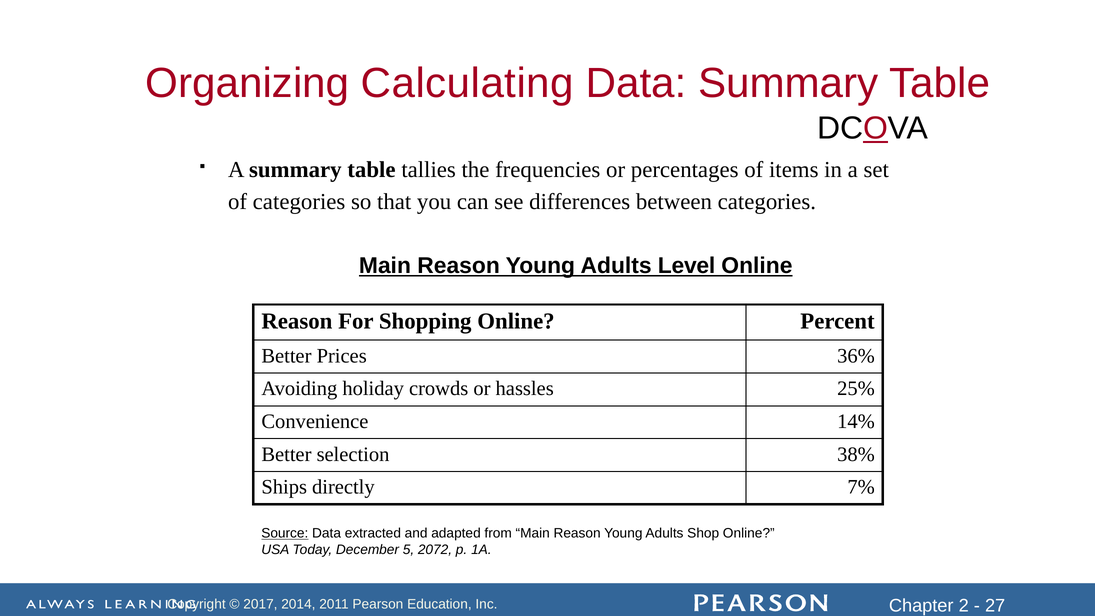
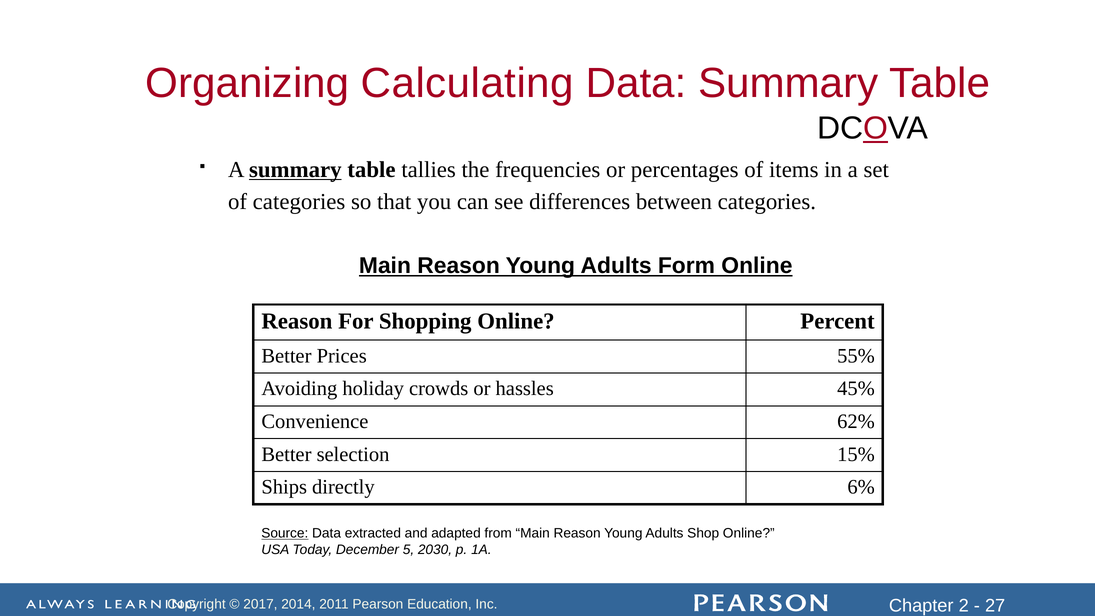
summary underline: none -> present (295, 170)
Level: Level -> Form (686, 266)
36%: 36% -> 55% (856, 356)
25%: 25% -> 45% (856, 389)
14%: 14% -> 62% (856, 421)
38%: 38% -> 15% (856, 454)
7%: 7% -> 6% (861, 487)
2072: 2072 -> 2030 (435, 550)
